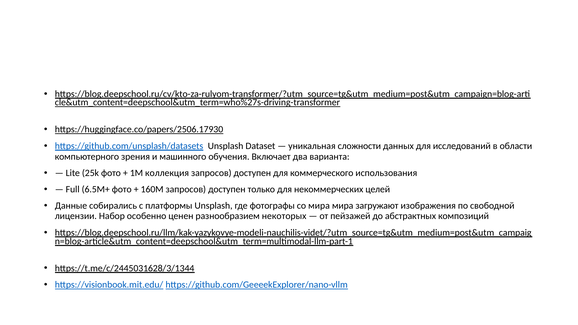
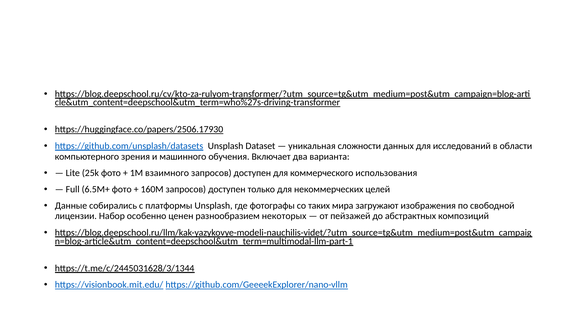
коллекция: коллекция -> взаимного (167, 173)
со мира: мира -> таких (319, 206)
